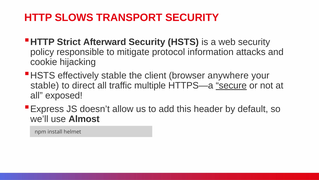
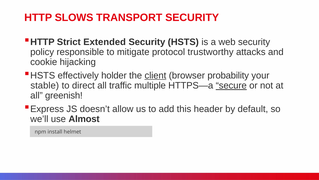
Afterward: Afterward -> Extended (105, 42)
information: information -> trustworthy (211, 52)
effectively stable: stable -> holder (114, 75)
client underline: none -> present (155, 75)
anywhere: anywhere -> probability (228, 75)
exposed: exposed -> greenish (64, 95)
